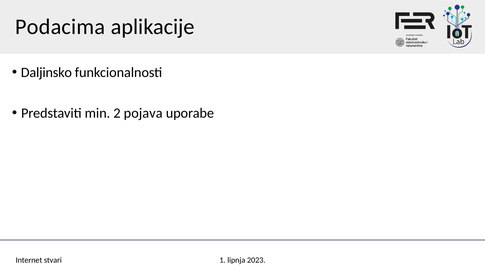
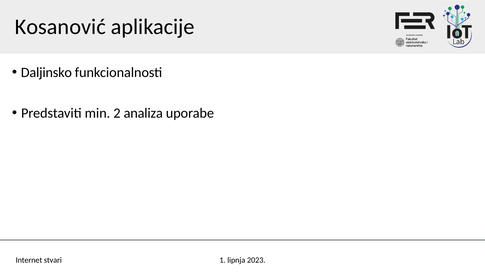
Podacima: Podacima -> Kosanović (60, 27)
pojava: pojava -> analiza (143, 113)
